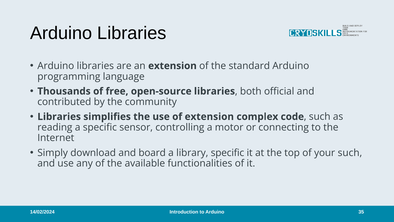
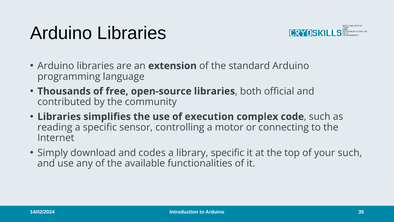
of extension: extension -> execution (209, 116)
board: board -> codes (152, 152)
